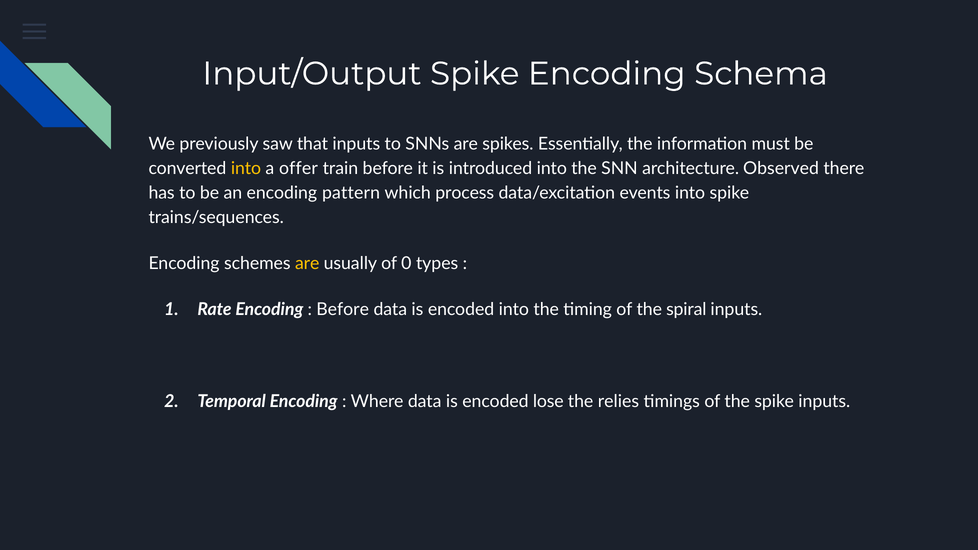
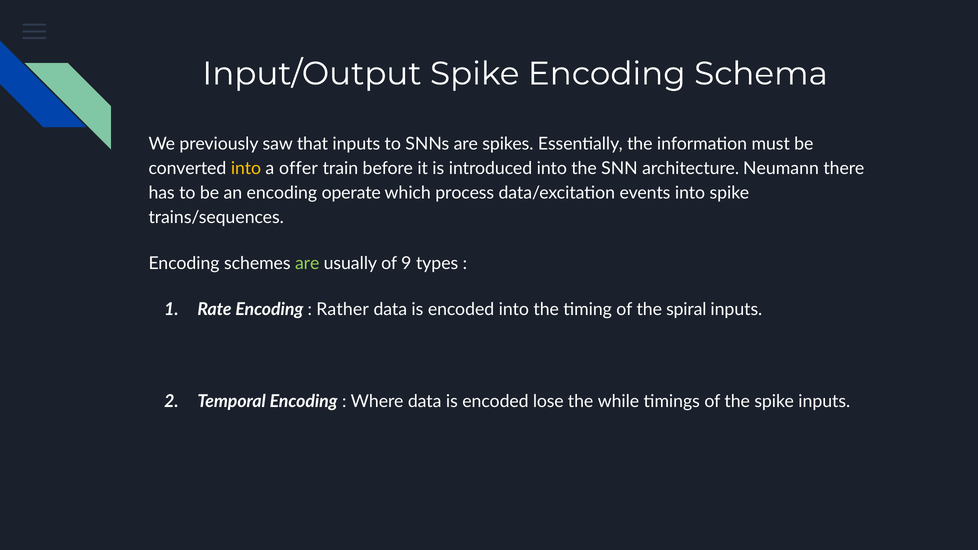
Observed: Observed -> Neumann (781, 169)
pattern: pattern -> operate (351, 193)
are colour: yellow -> light green (307, 263)
0: 0 -> 9 (406, 263)
Before: Before -> Rather (343, 309)
relies: relies -> while (618, 402)
